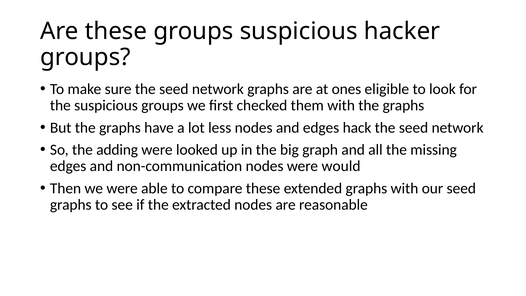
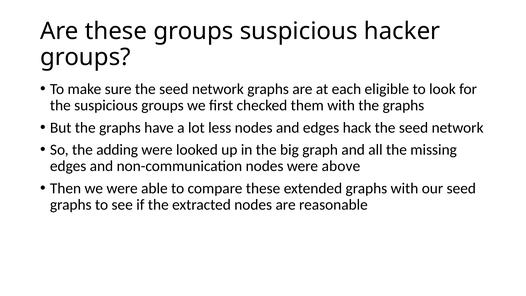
ones: ones -> each (346, 89)
would: would -> above (341, 166)
